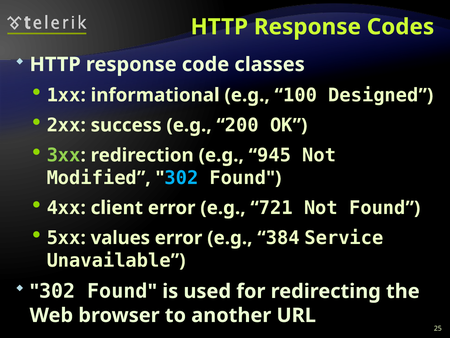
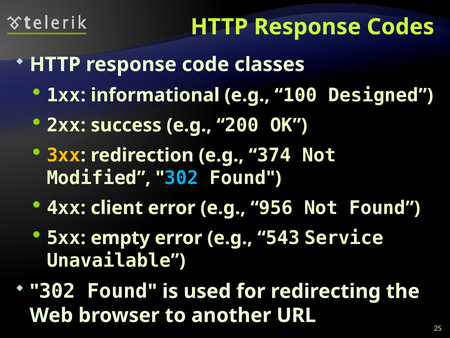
3xx colour: light green -> yellow (64, 155)
945: 945 -> 374 (274, 155)
721: 721 -> 956 (276, 208)
values: values -> empty (120, 238)
384: 384 -> 543 (283, 238)
